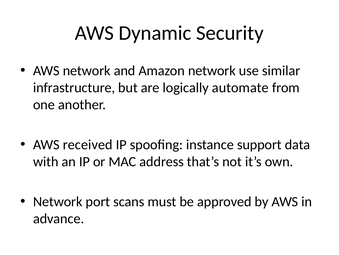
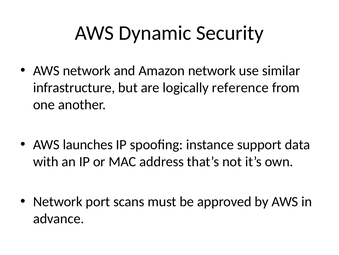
automate: automate -> reference (240, 87)
received: received -> launches (88, 144)
